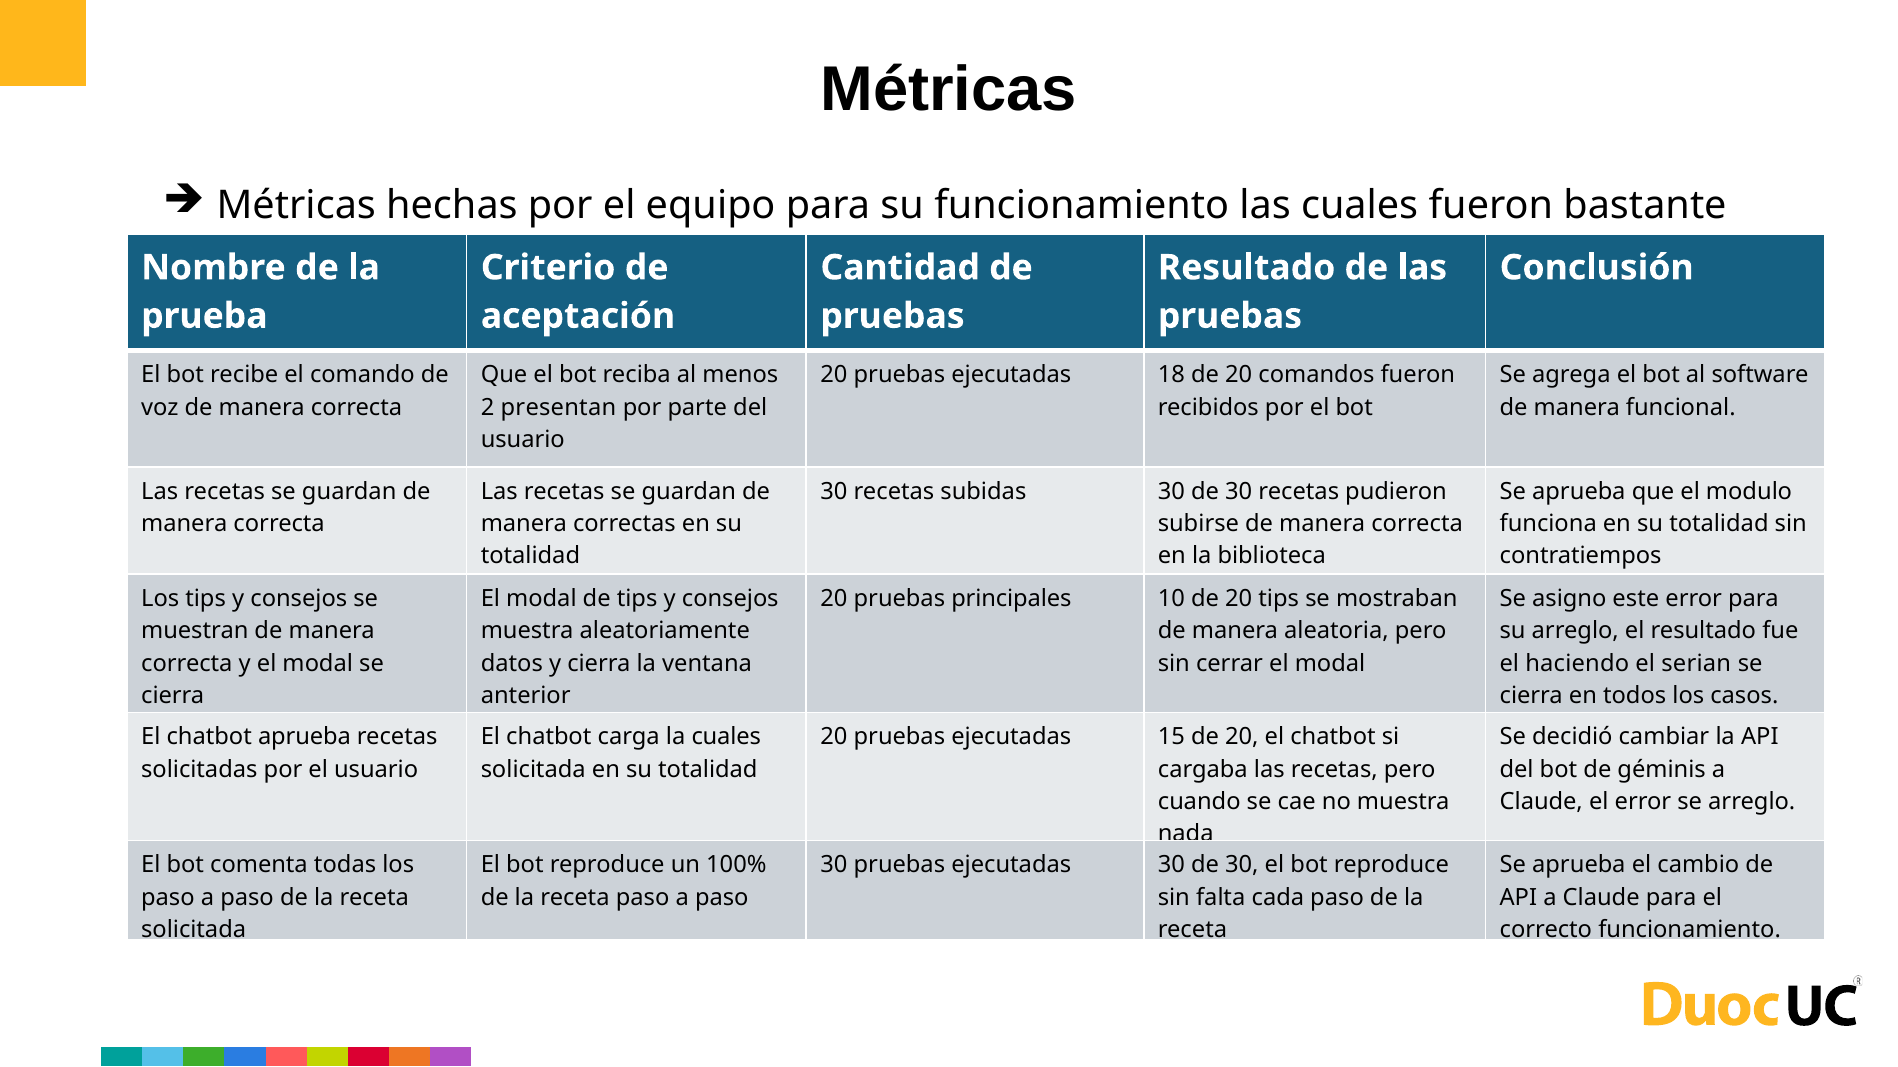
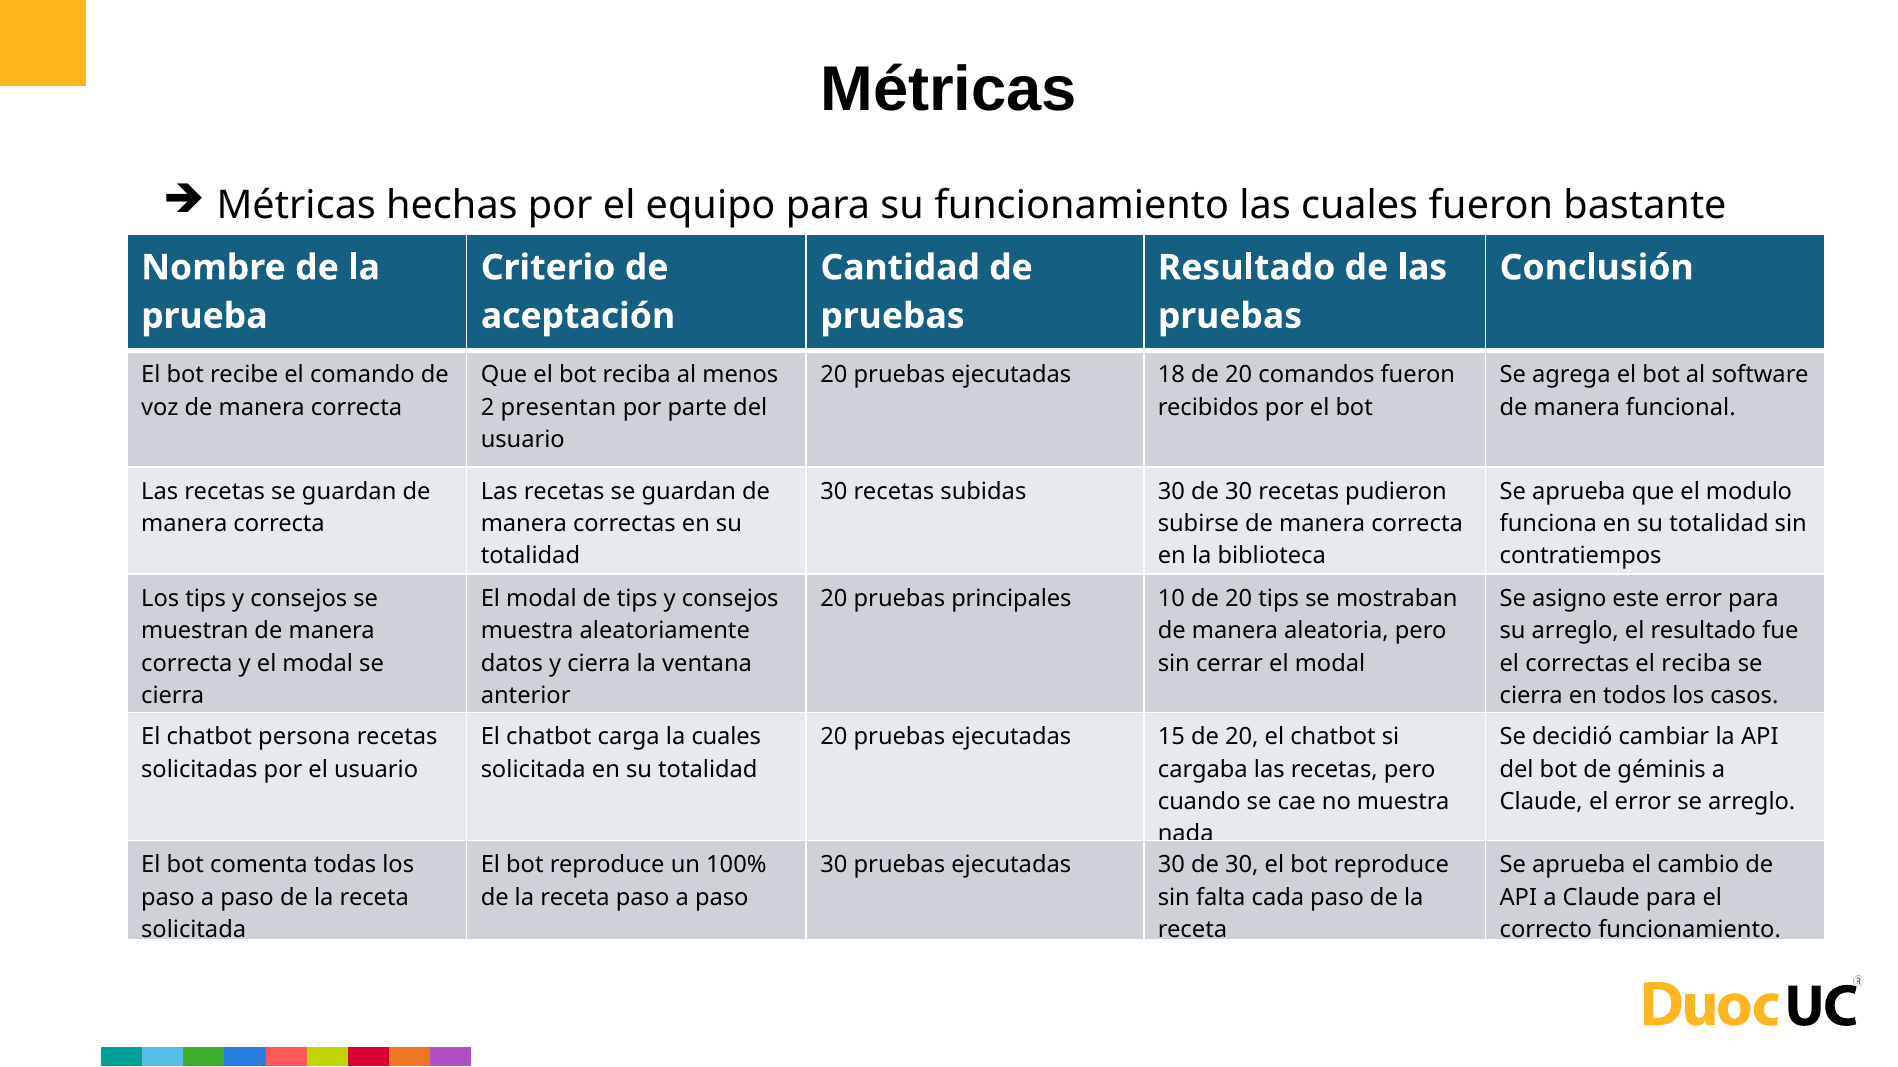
el haciendo: haciendo -> correctas (1577, 664)
el serian: serian -> reciba (1696, 664)
chatbot aprueba: aprueba -> persona (304, 737)
